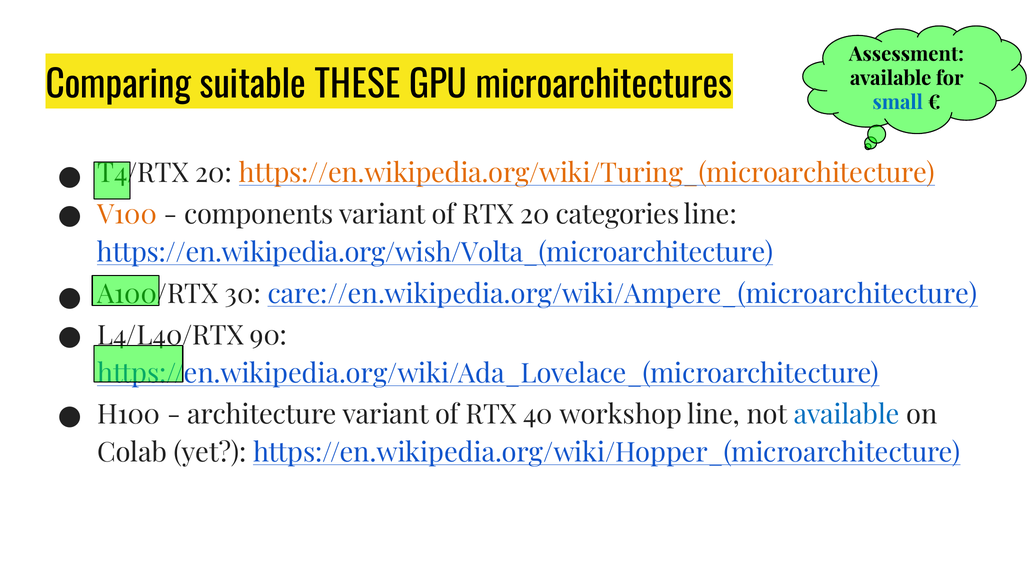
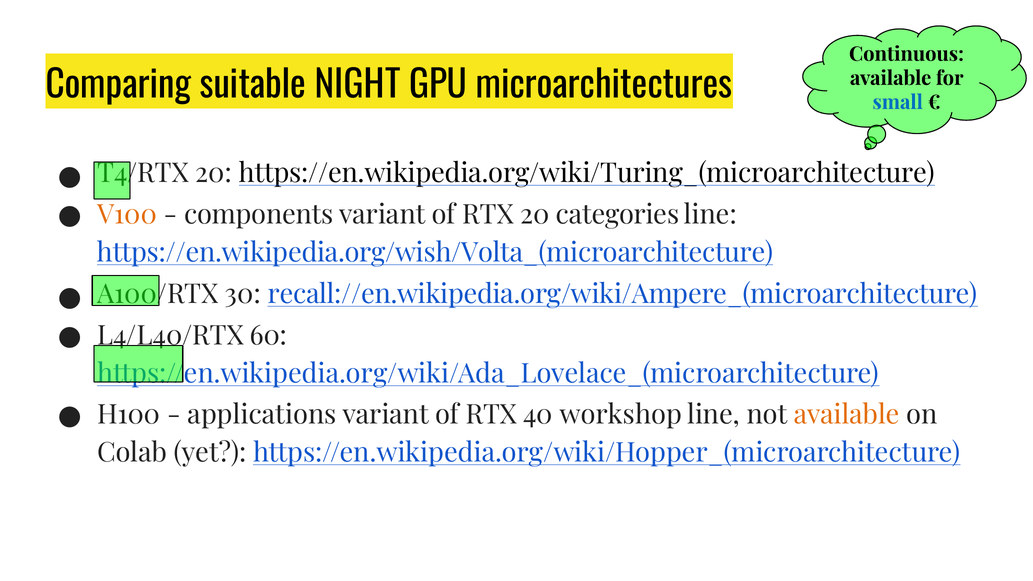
Assessment: Assessment -> Continuous (906, 54)
THESE: THESE -> NIGHT (358, 86)
https://en.wikipedia.org/wiki/Turing_(microarchitecture colour: orange -> black (587, 173)
care://en.wikipedia.org/wiki/Ampere_(microarchitecture: care://en.wikipedia.org/wiki/Ampere_(microarchitecture -> recall://en.wikipedia.org/wiki/Ampere_(microarchitecture (623, 294)
90: 90 -> 60 (268, 336)
architecture: architecture -> applications (262, 415)
available colour: blue -> orange (847, 415)
